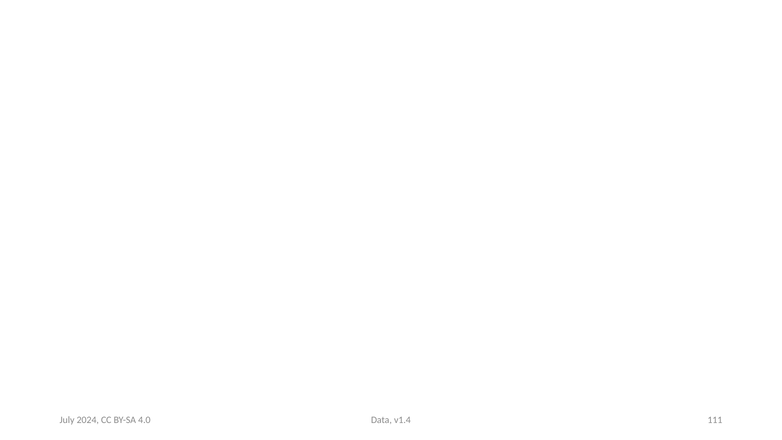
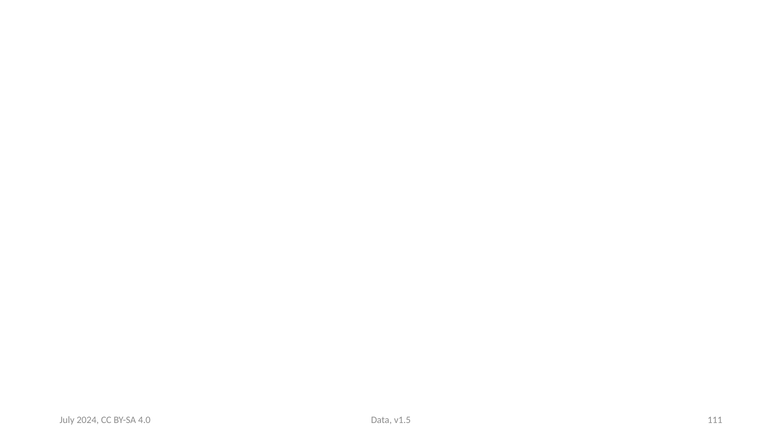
v1.4: v1.4 -> v1.5 (402, 420)
